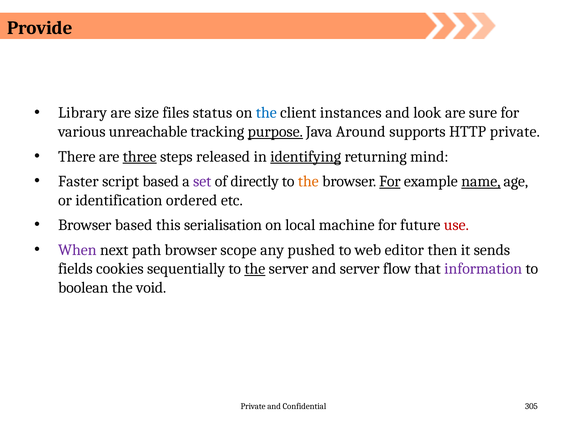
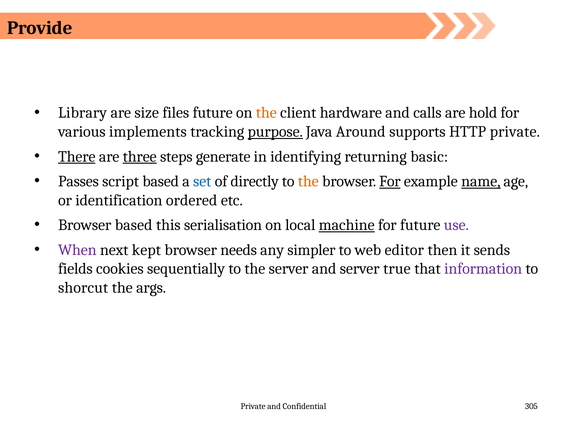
files status: status -> future (213, 113)
the colour: blue -> orange (266, 113)
instances: instances -> hardware (351, 113)
look: look -> calls (427, 113)
sure: sure -> hold (483, 113)
unreachable: unreachable -> implements (148, 132)
There underline: none -> present (77, 157)
released: released -> generate (223, 157)
identifying underline: present -> none (306, 157)
mind: mind -> basic (429, 157)
Faster: Faster -> Passes (78, 181)
set colour: purple -> blue (202, 181)
machine underline: none -> present (347, 225)
use colour: red -> purple (456, 225)
path: path -> kept (146, 250)
scope: scope -> needs (239, 250)
pushed: pushed -> simpler (311, 250)
the underline: present -> none (255, 269)
flow: flow -> true (397, 269)
boolean: boolean -> shorcut (83, 288)
void: void -> args (151, 288)
